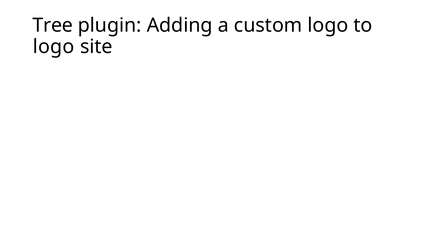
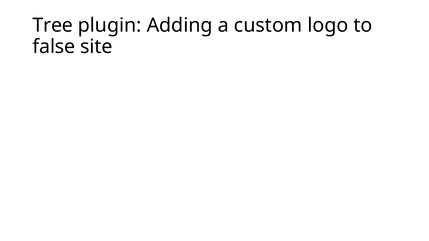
logo: logo -> false (54, 47)
